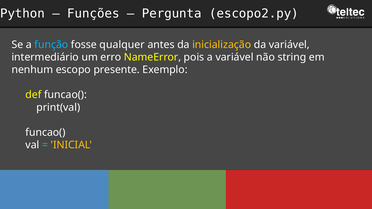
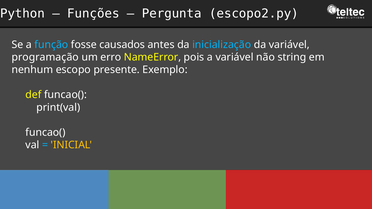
qualquer: qualquer -> causados (122, 45)
inicialização colour: yellow -> light blue (222, 45)
intermediário: intermediário -> programação (45, 57)
